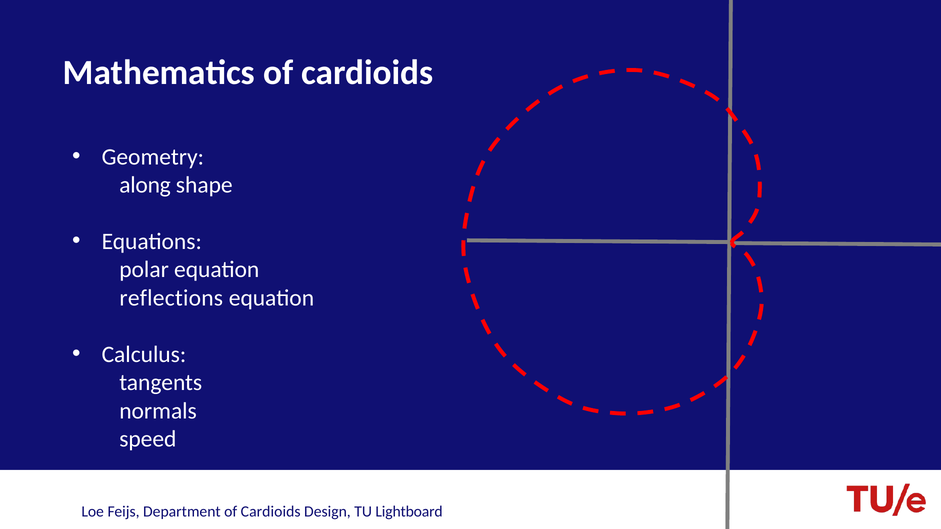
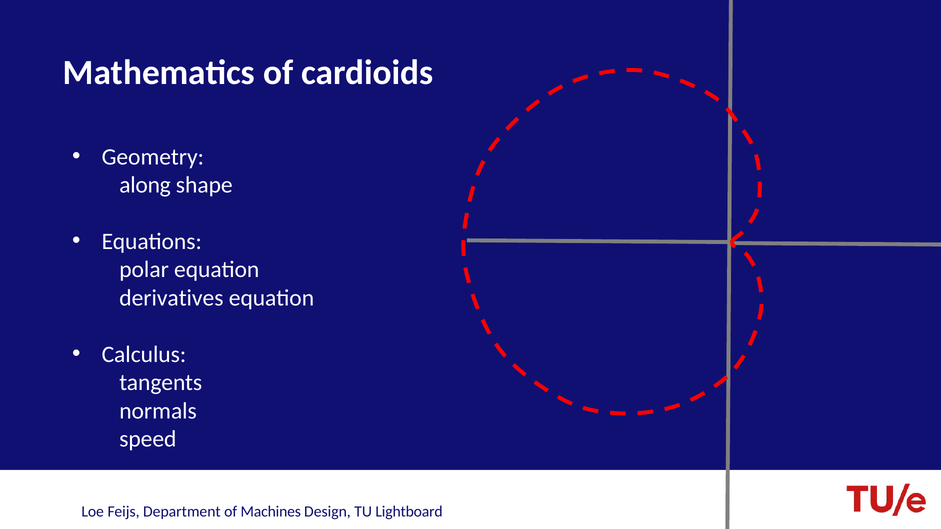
reflections: reflections -> derivatives (171, 298)
Department of Cardioids: Cardioids -> Machines (271, 512)
